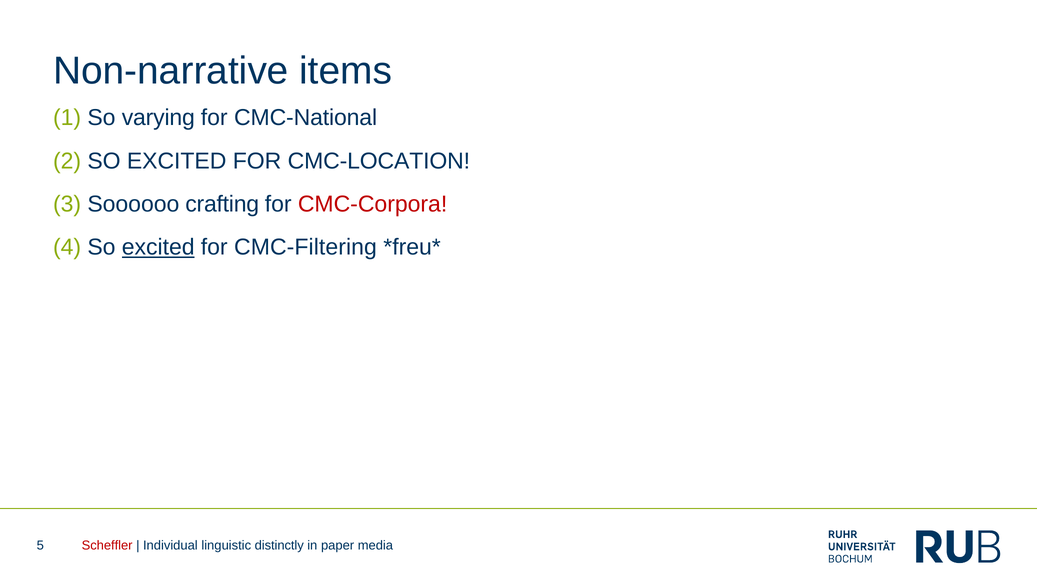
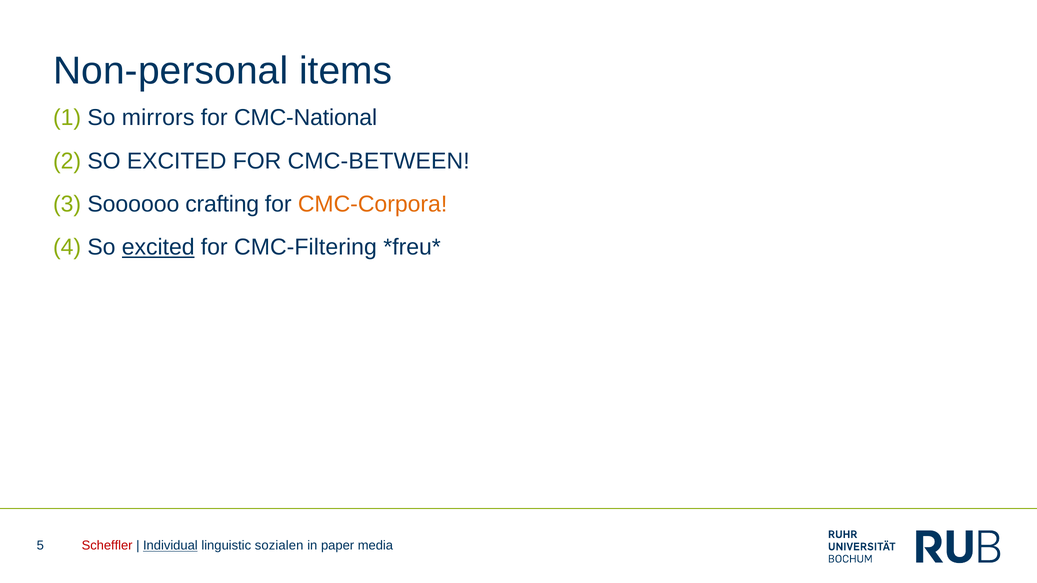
Non-narrative: Non-narrative -> Non-personal (171, 71)
varying: varying -> mirrors (158, 118)
CMC-LOCATION: CMC-LOCATION -> CMC-BETWEEN (379, 161)
CMC-Corpora colour: red -> orange (373, 204)
Individual underline: none -> present (170, 546)
distinctly: distinctly -> sozialen (279, 546)
